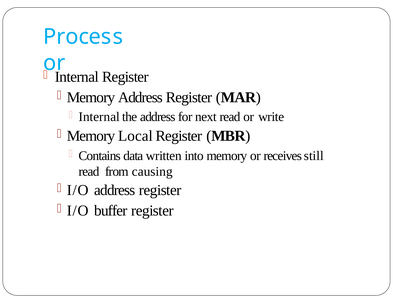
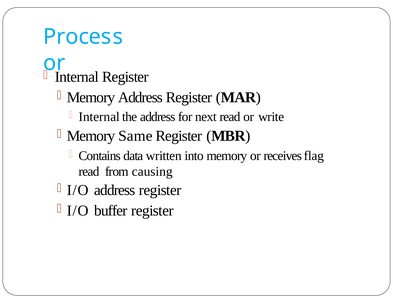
Local: Local -> Same (135, 136)
still: still -> flag (314, 156)
